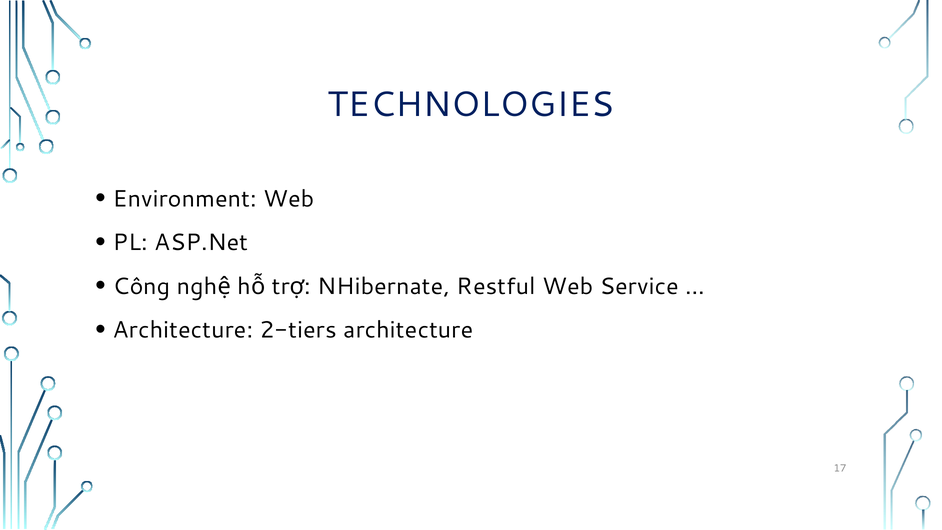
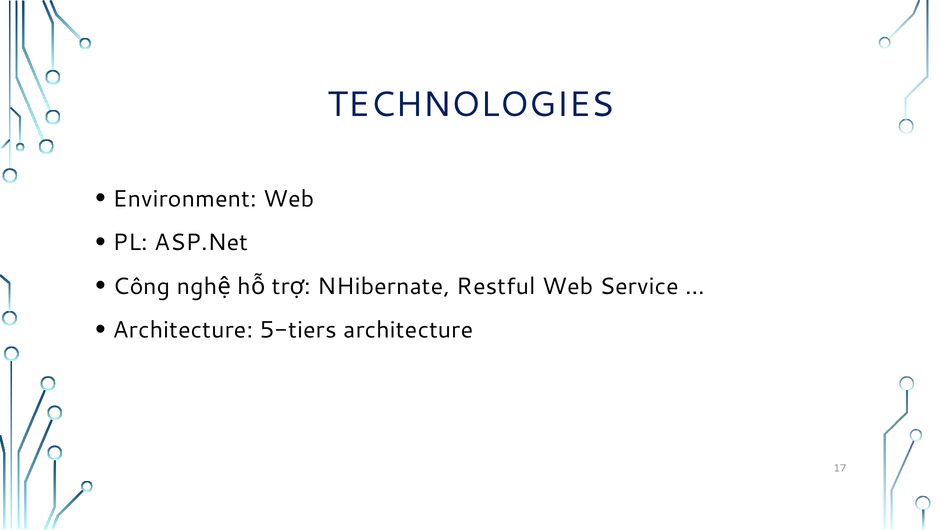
2-tiers: 2-tiers -> 5-tiers (298, 330)
